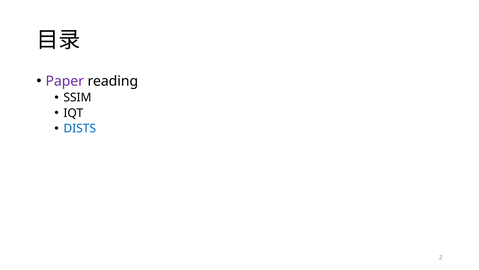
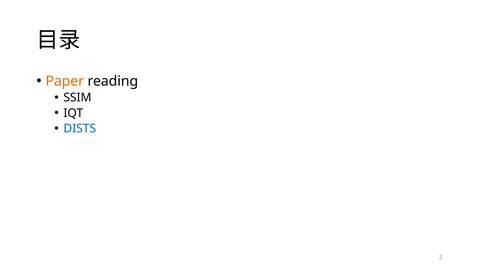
Paper colour: purple -> orange (65, 81)
